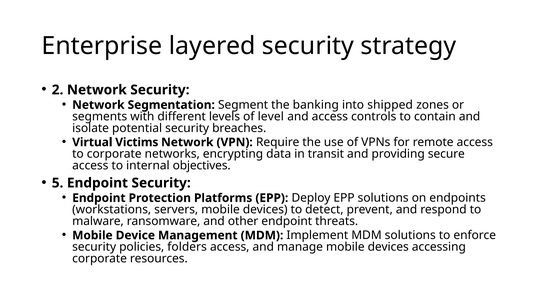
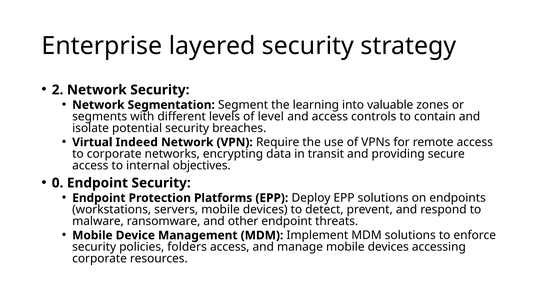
banking: banking -> learning (316, 105)
shipped: shipped -> valuable (390, 105)
Victims: Victims -> Indeed (137, 142)
5: 5 -> 0 (58, 183)
